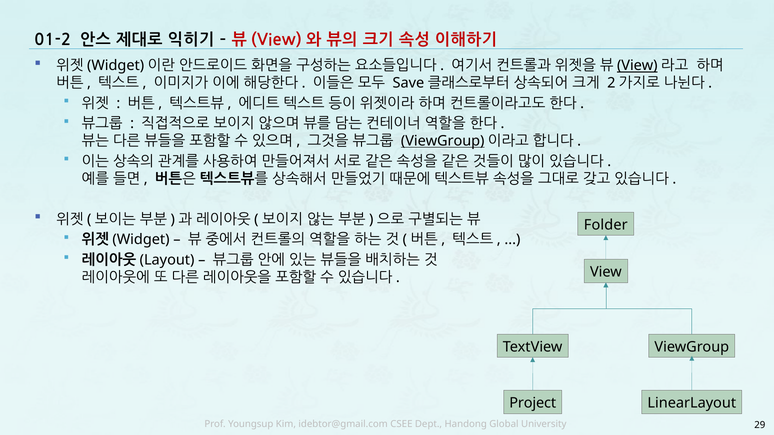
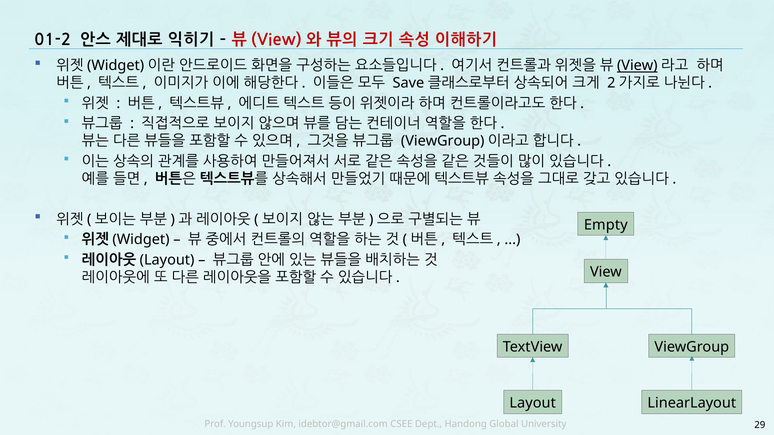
ViewGroup underline: present -> none (443, 141)
Folder: Folder -> Empty (606, 225)
Project: Project -> Layout (533, 403)
